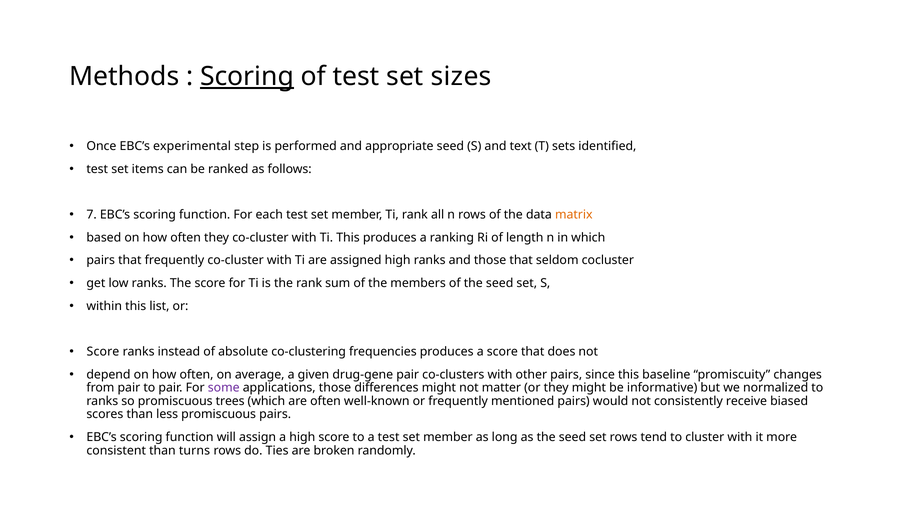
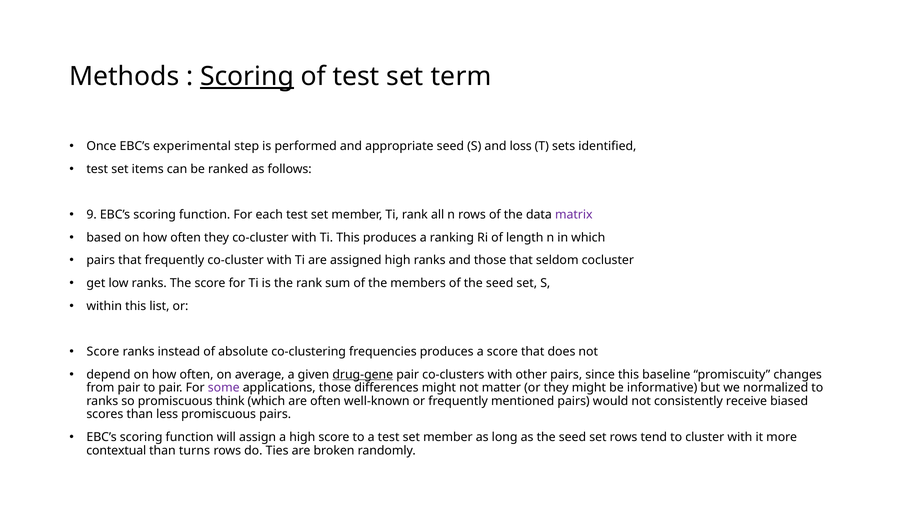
sizes: sizes -> term (461, 77)
text: text -> loss (521, 146)
7: 7 -> 9 (92, 215)
matrix colour: orange -> purple (574, 215)
drug-gene underline: none -> present (363, 374)
trees: trees -> think (230, 401)
consistent: consistent -> contextual (116, 450)
